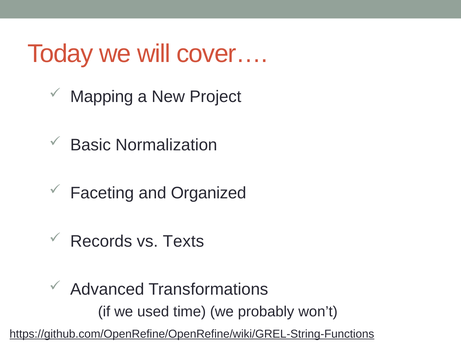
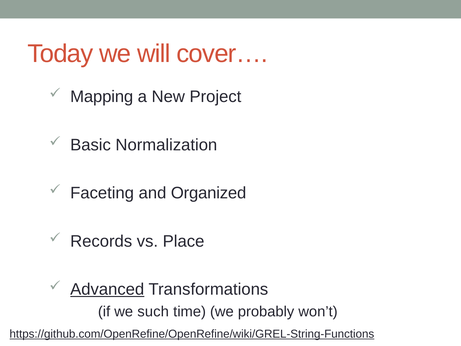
Texts: Texts -> Place (184, 241)
Advanced underline: none -> present (107, 289)
used: used -> such (153, 311)
